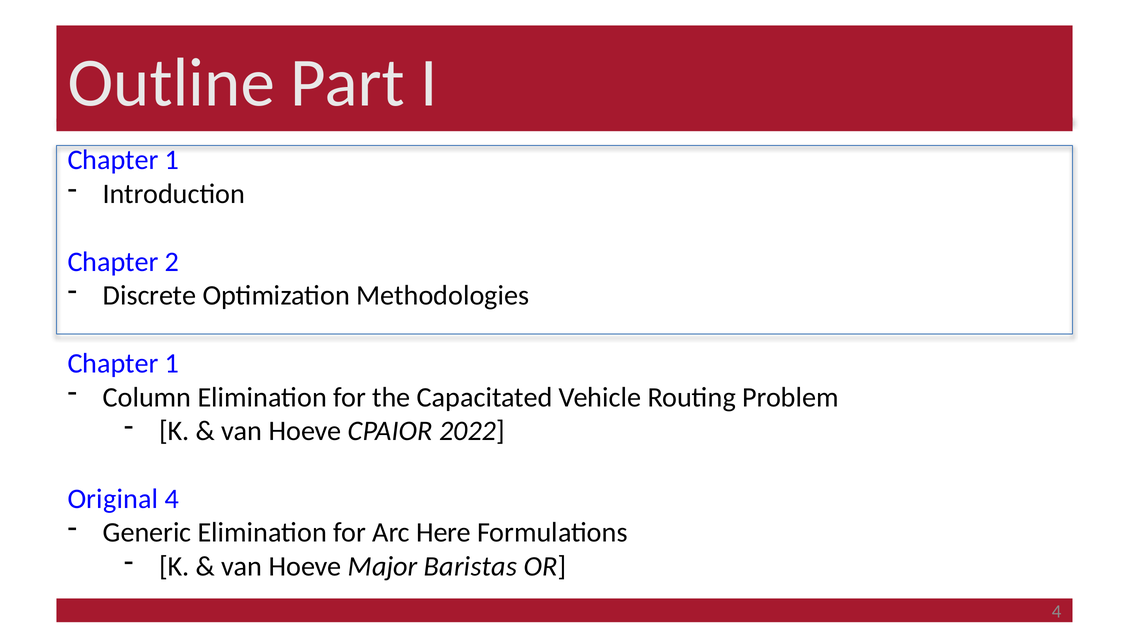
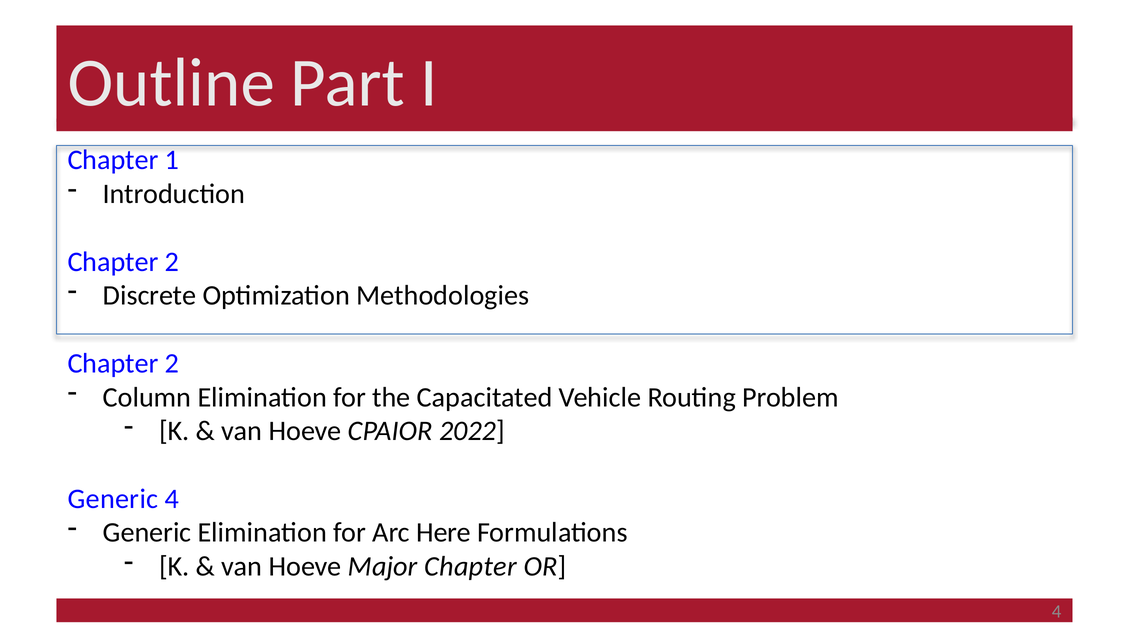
1: 1 -> 2 (172, 363)
Original: Original -> Generic (113, 499)
Major Baristas: Baristas -> Chapter (470, 567)
